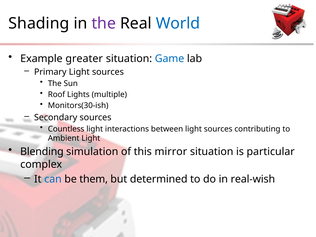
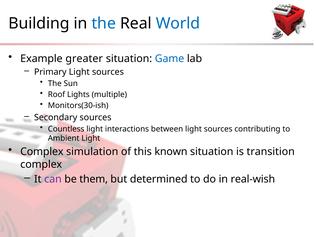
Shading: Shading -> Building (39, 23)
the colour: purple -> blue (104, 23)
Blending: Blending -> Complex (42, 152)
mirror: mirror -> known (171, 152)
particular: particular -> transition (271, 152)
can colour: blue -> purple (53, 179)
